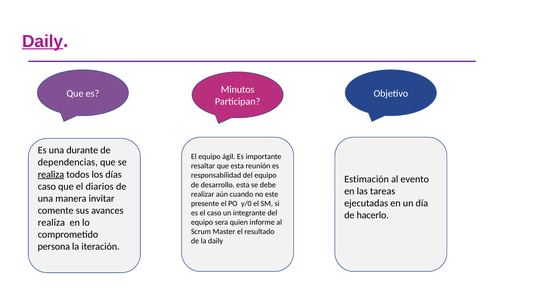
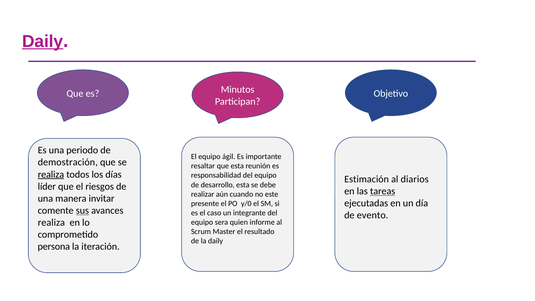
durante: durante -> periodo (82, 150)
dependencias: dependencias -> demostración (68, 162)
evento: evento -> diarios (415, 179)
caso: caso -> líder (47, 186)
diarios: diarios -> riesgos (100, 186)
tareas underline: none -> present (383, 191)
sus underline: none -> present (82, 210)
hacerlo: hacerlo -> evento (373, 215)
